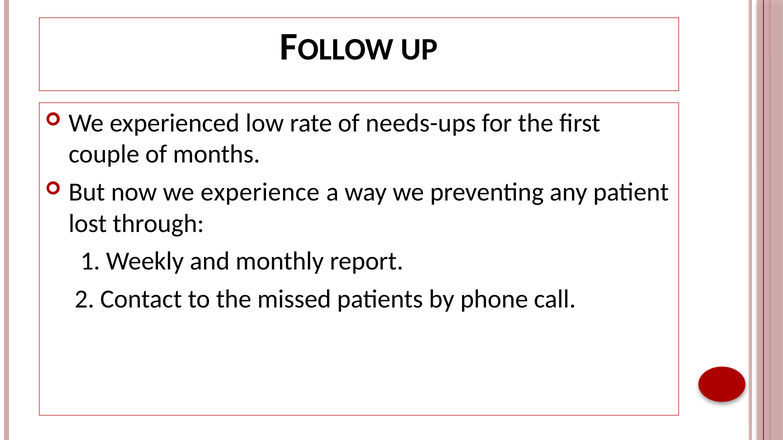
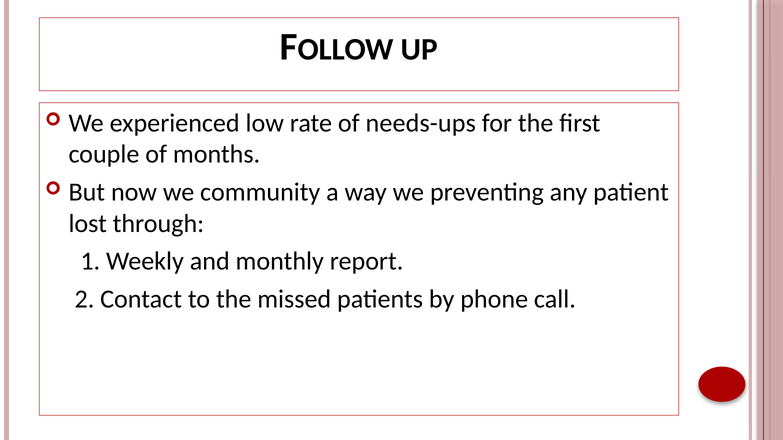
experience: experience -> community (260, 192)
